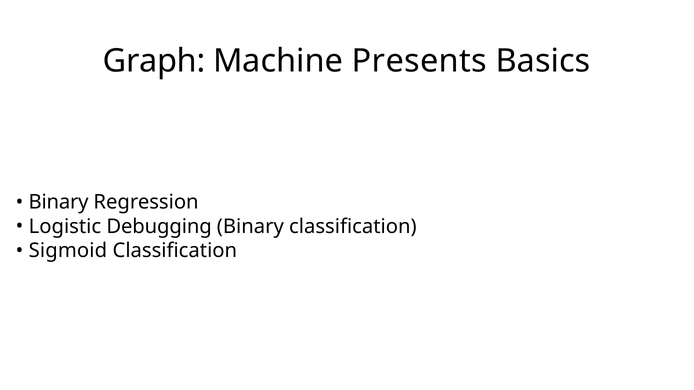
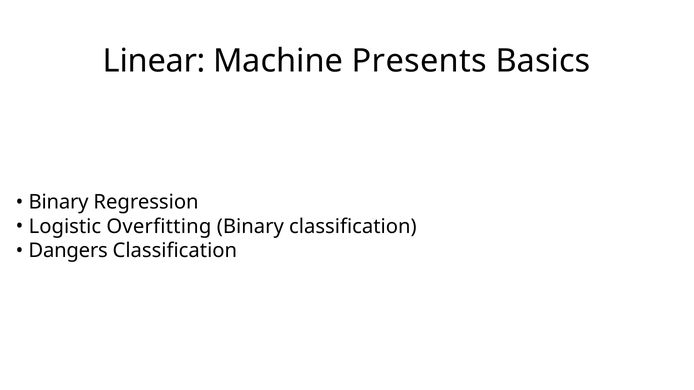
Graph: Graph -> Linear (154, 61)
Debugging: Debugging -> Overfitting (159, 227)
Sigmoid: Sigmoid -> Dangers (68, 251)
